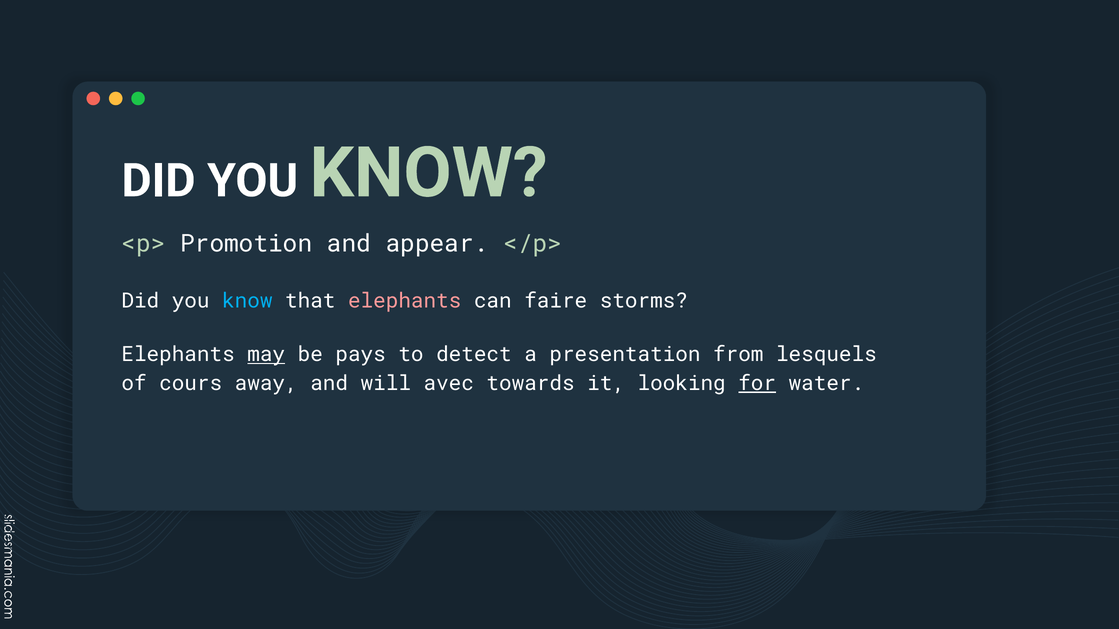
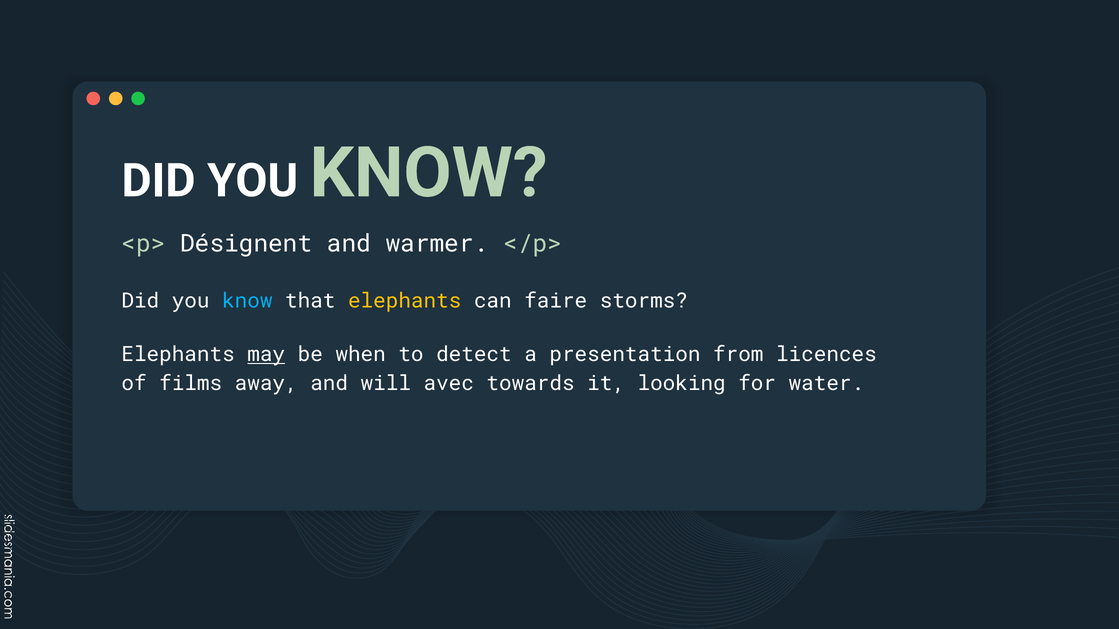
Promotion: Promotion -> Désignent (246, 244)
appear: appear -> warmer (437, 244)
elephants colour: pink -> yellow (405, 301)
pays: pays -> when (361, 355)
lesquels: lesquels -> licences (826, 355)
cours: cours -> films (191, 384)
for underline: present -> none (757, 384)
